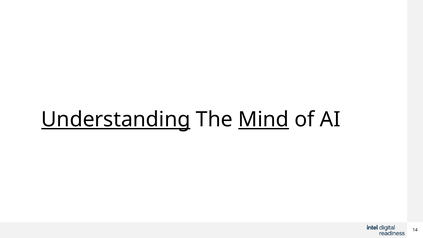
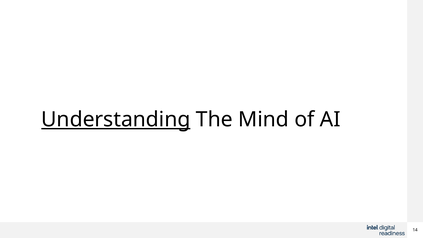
Mind underline: present -> none (264, 119)
